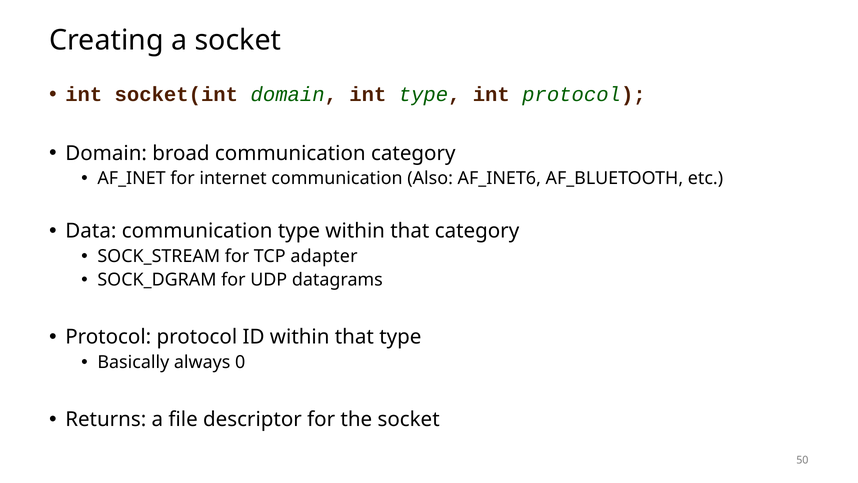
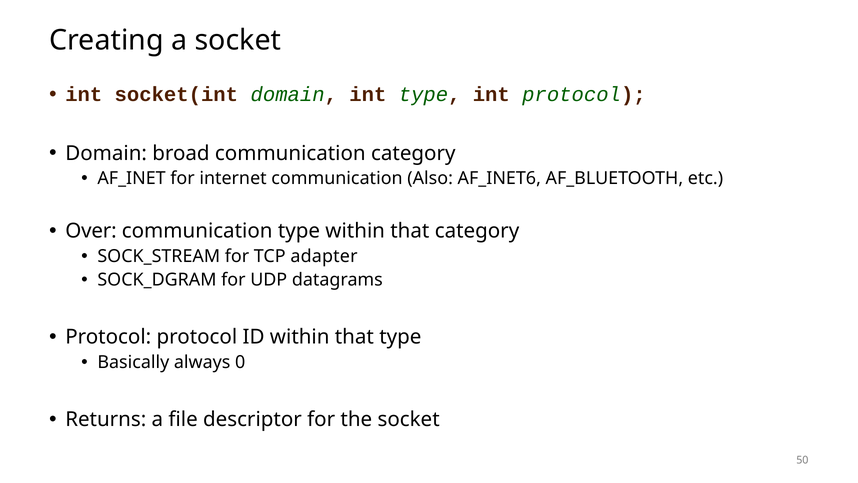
Data: Data -> Over (91, 231)
